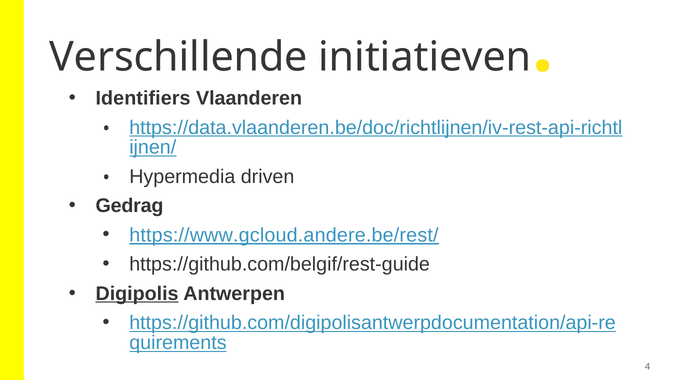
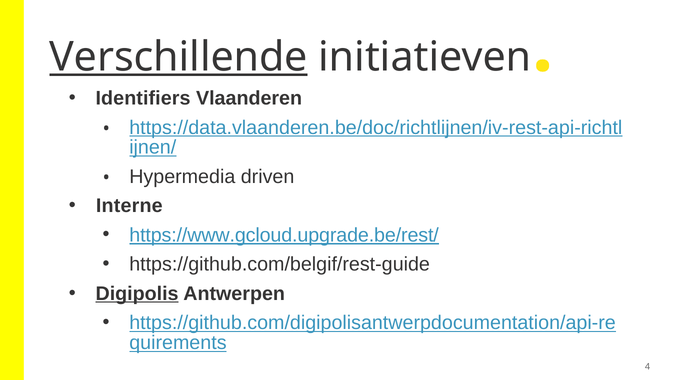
Verschillende underline: none -> present (178, 57)
Gedrag: Gedrag -> Interne (129, 206)
https://www.gcloud.andere.be/rest/: https://www.gcloud.andere.be/rest/ -> https://www.gcloud.upgrade.be/rest/ (284, 235)
